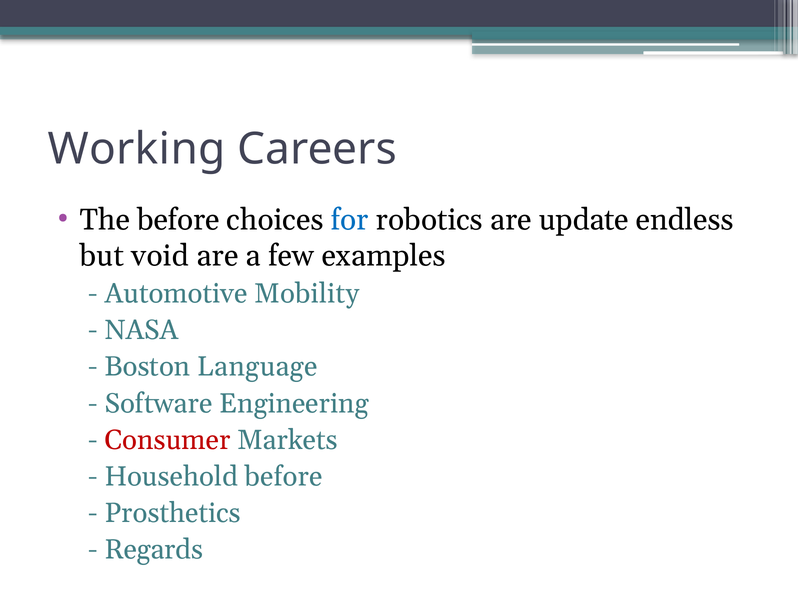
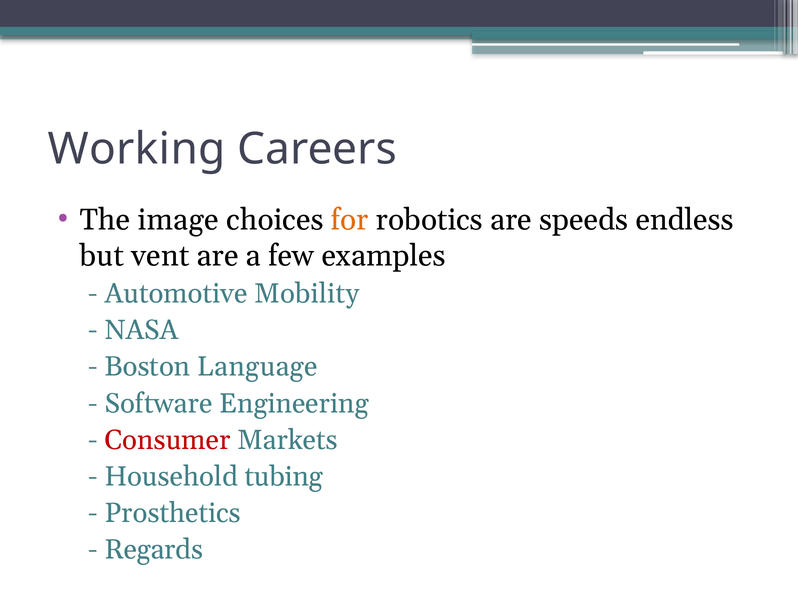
The before: before -> image (178, 220)
for colour: blue -> orange (350, 220)
update: update -> speeds (584, 220)
void: void -> vent (160, 256)
Household before: before -> tubing (284, 477)
